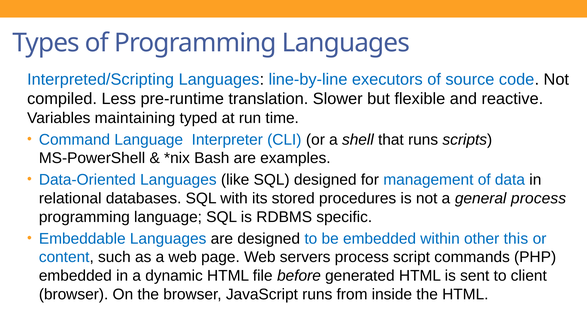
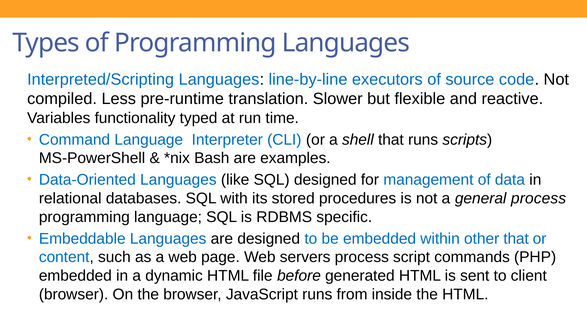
maintaining: maintaining -> functionality (135, 118)
other this: this -> that (516, 239)
